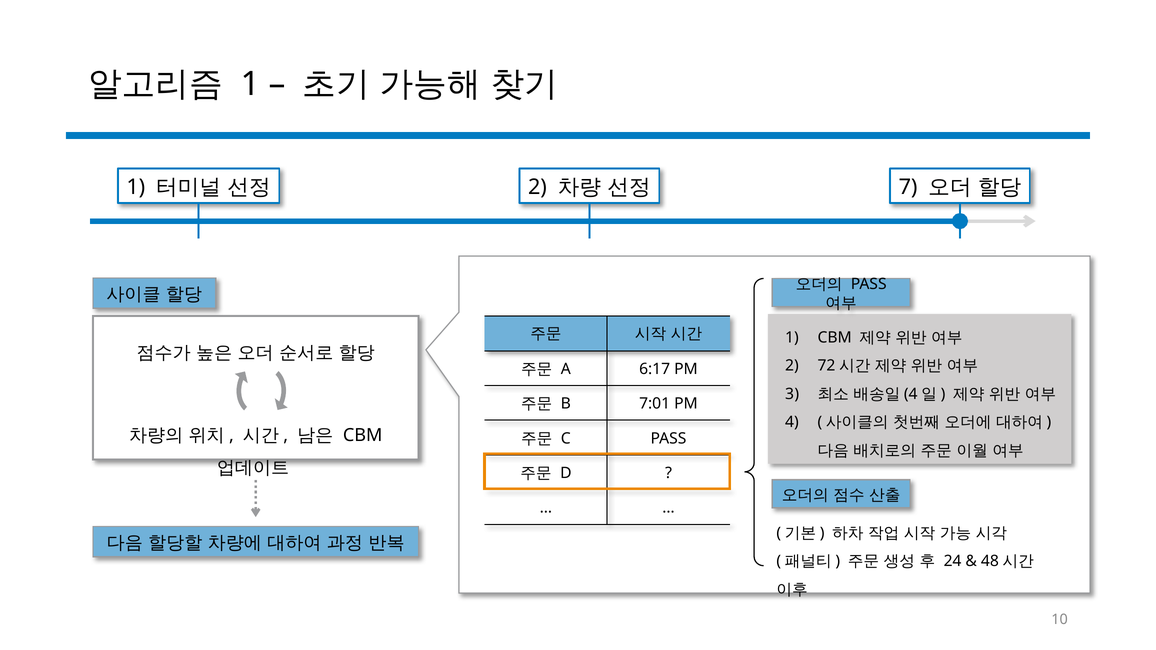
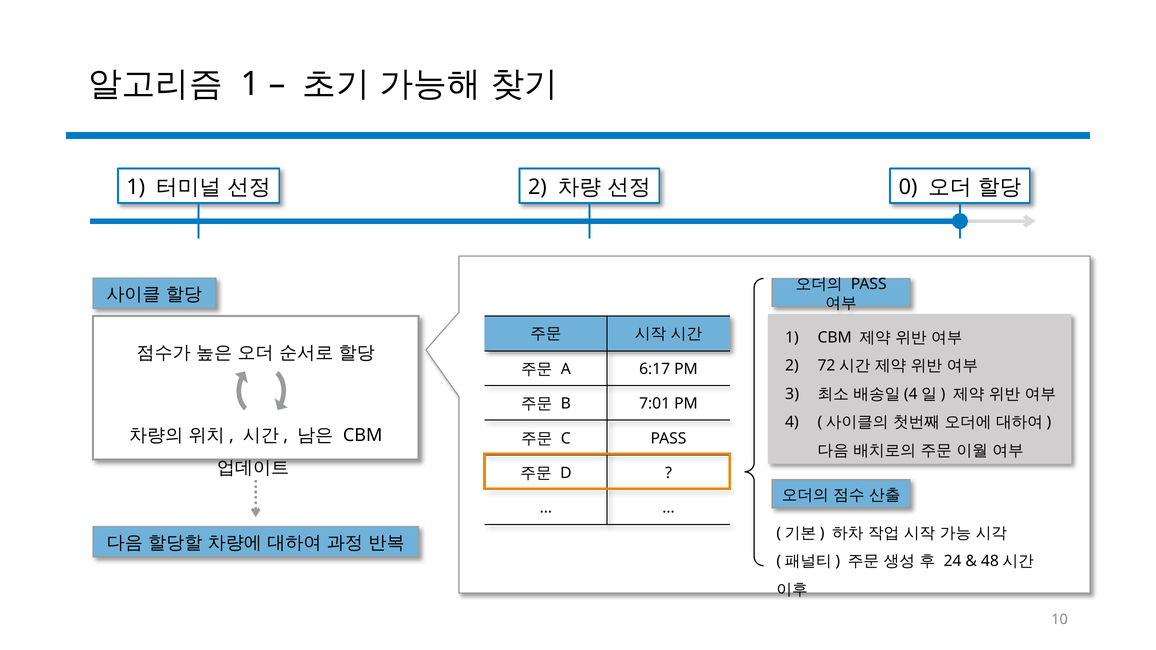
7: 7 -> 0 (908, 187)
